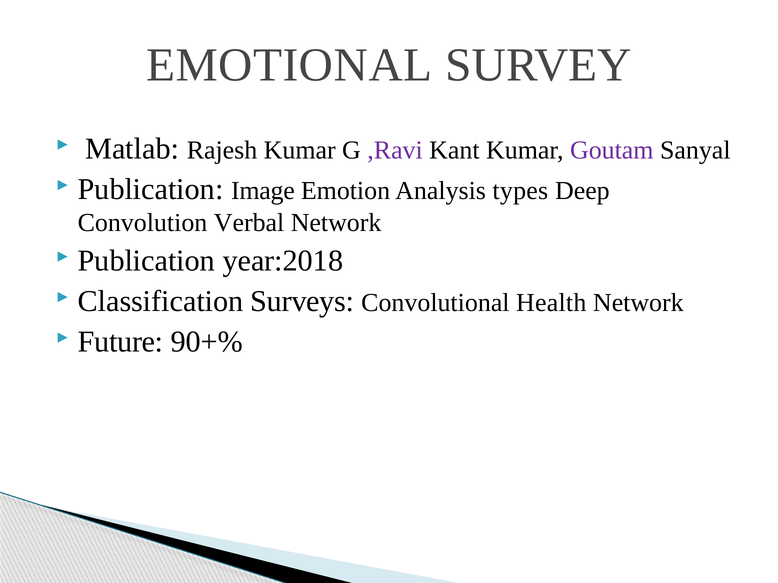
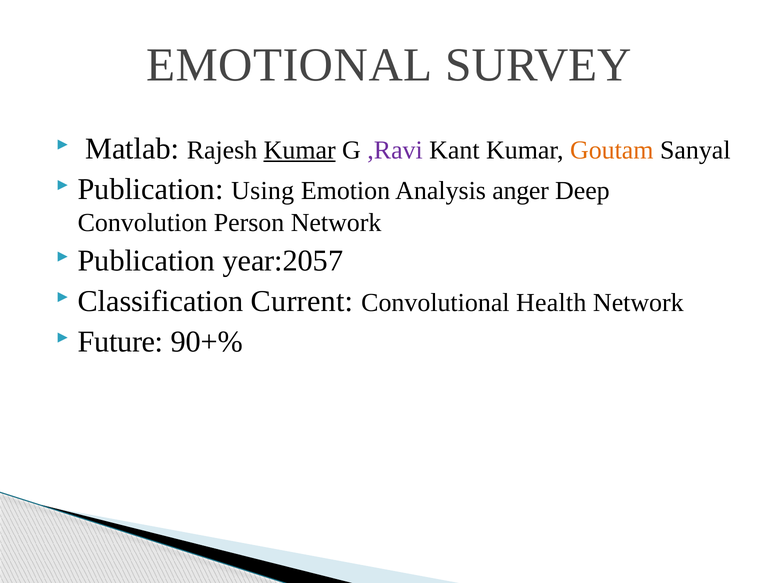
Kumar underline: none -> present (300, 150)
Goutam colour: purple -> orange (612, 150)
Image: Image -> Using (263, 191)
types: types -> anger (521, 191)
Verbal: Verbal -> Person (249, 223)
year:2018: year:2018 -> year:2057 (283, 261)
Surveys: Surveys -> Current (302, 302)
